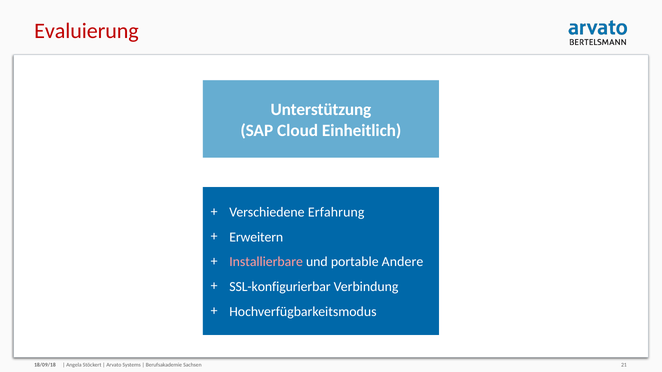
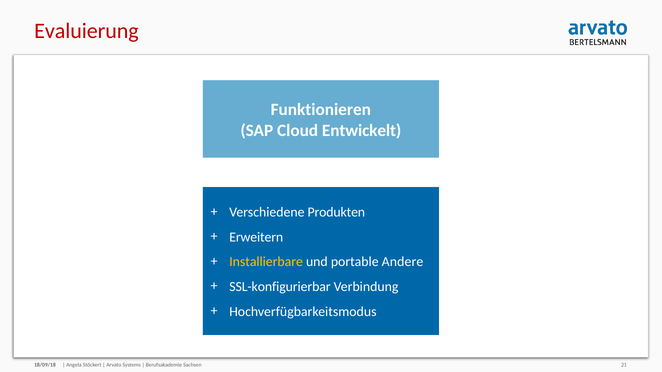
Unterstützung: Unterstützung -> Funktionieren (321, 110)
Einheitlich: Einheitlich -> Entwickelt (362, 131)
Erfahrung: Erfahrung -> Produkten (336, 213)
Installierbare colour: pink -> yellow (266, 262)
